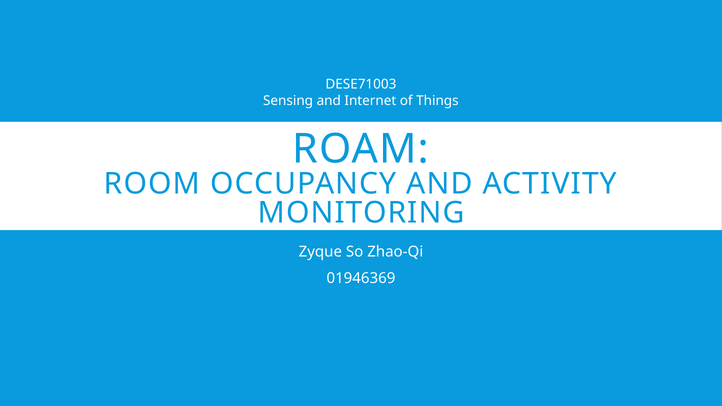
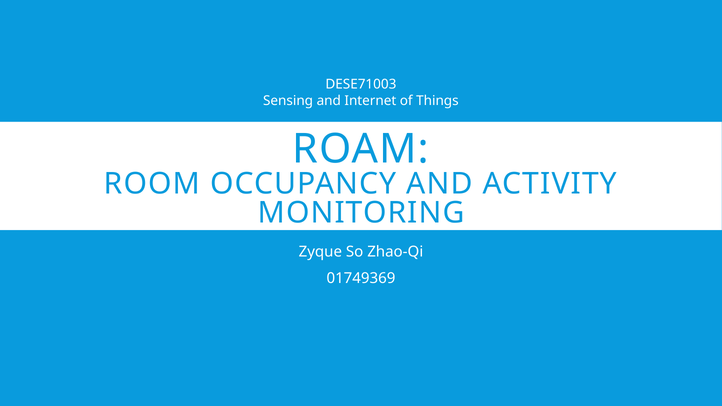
01946369: 01946369 -> 01749369 (361, 279)
